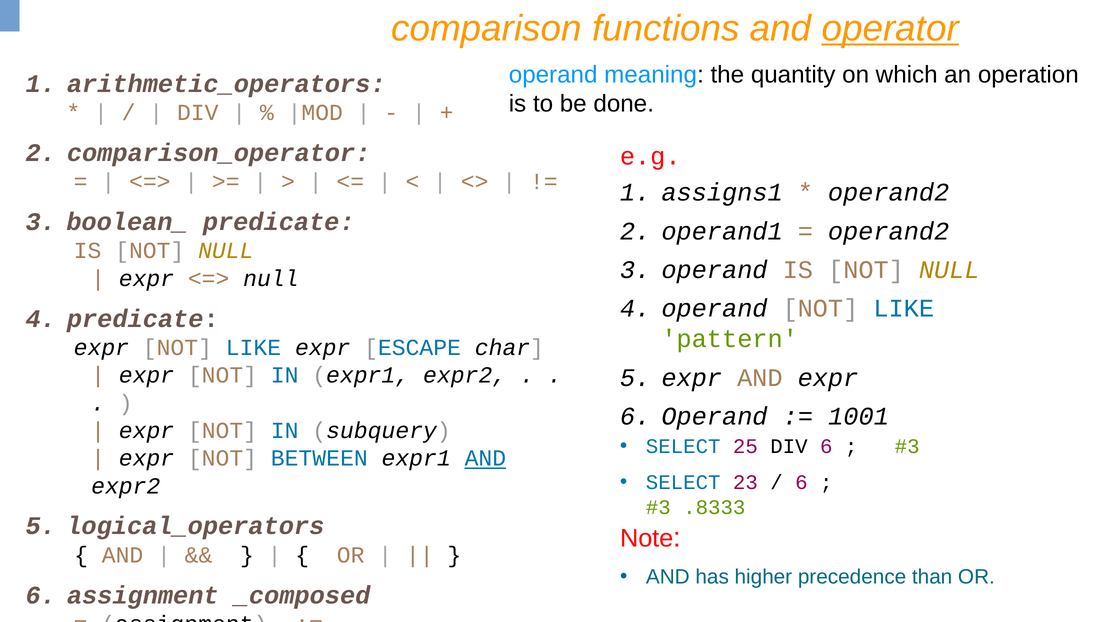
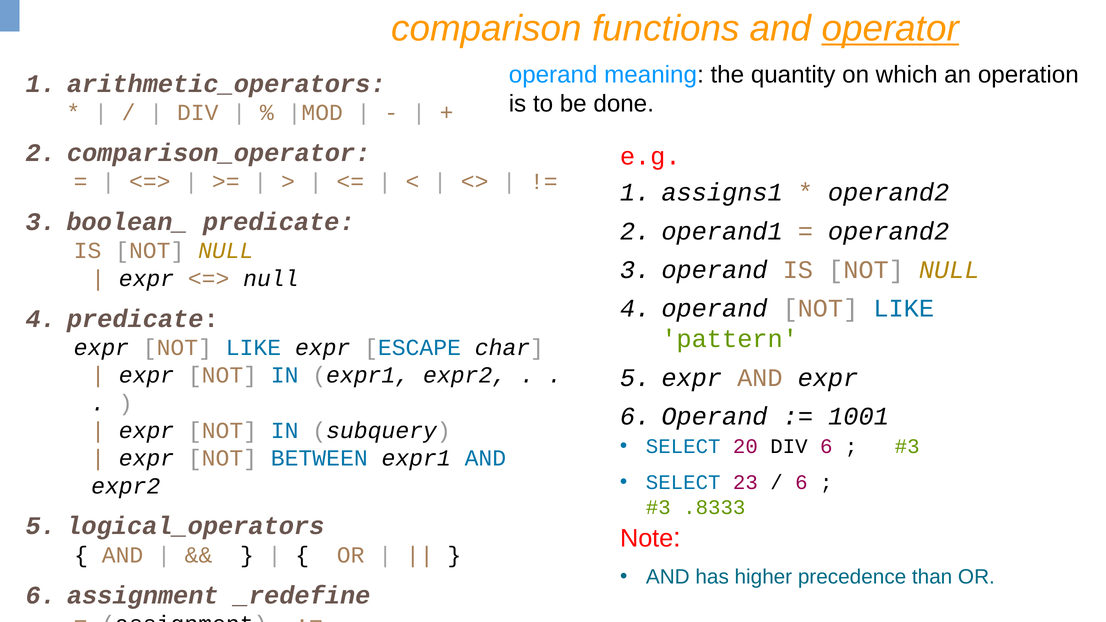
25: 25 -> 20 (745, 447)
AND underline: present -> none (485, 458)
_composed: _composed -> _redefine (302, 595)
